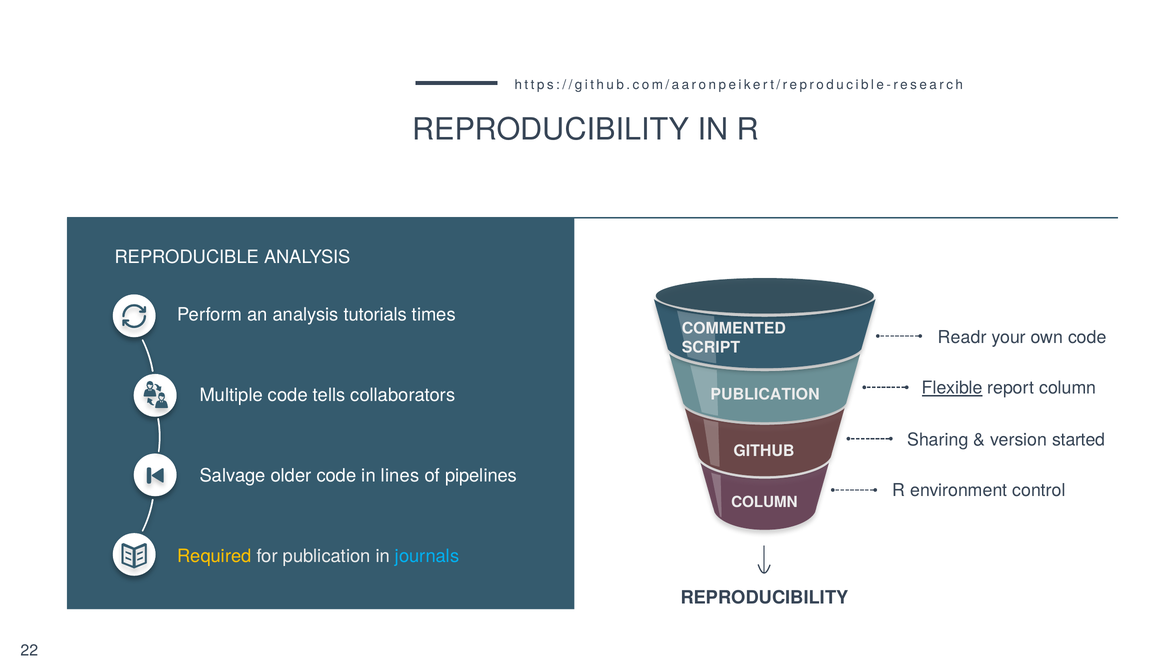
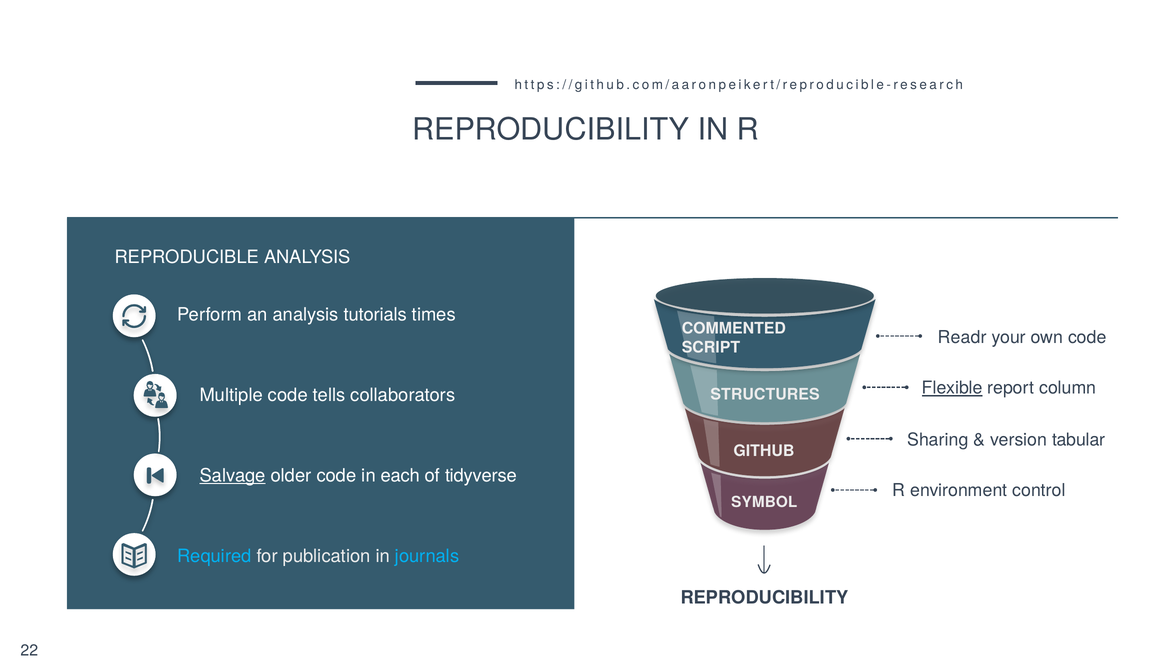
PUBLICATION: PUBLICATION -> STRUCTURES (765, 394)
started: started -> tabular (1079, 440)
Salvage underline: none -> present (233, 475)
lines: lines -> each (400, 475)
pipelines: pipelines -> tidyverse (481, 475)
COLUMN: COLUMN -> SYMBOL (764, 502)
Required colour: yellow -> light blue (214, 556)
